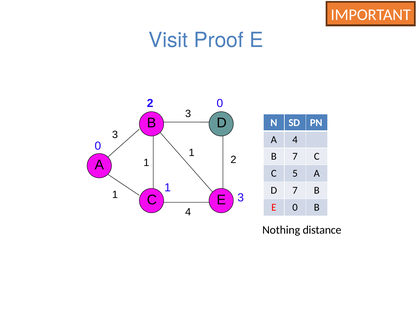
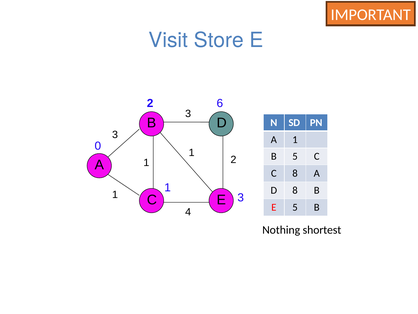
Proof: Proof -> Store (219, 40)
2 0: 0 -> 6 (220, 103)
A 4: 4 -> 1 (295, 139)
B 7: 7 -> 5 (295, 156)
C 5: 5 -> 8 (295, 173)
D 7: 7 -> 8 (295, 190)
E 0: 0 -> 5 (295, 207)
distance: distance -> shortest (322, 230)
